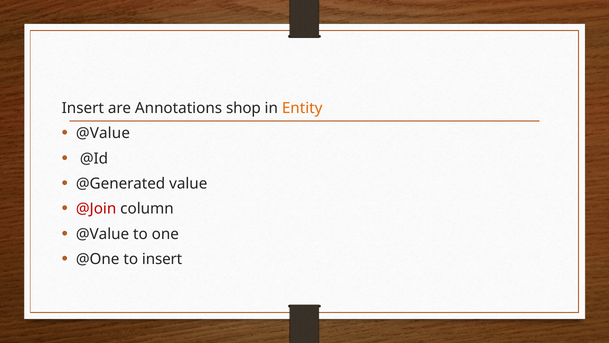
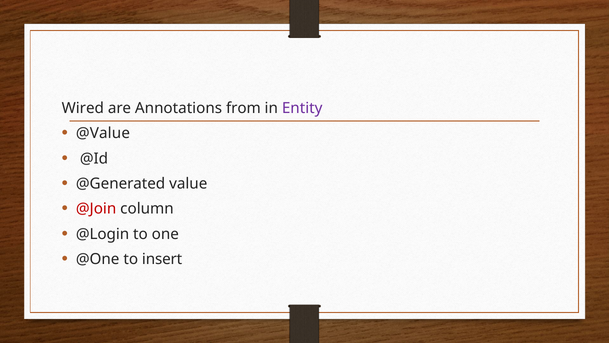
Insert: Insert -> Wired (83, 108)
shop: shop -> from (243, 108)
Entity colour: orange -> purple (302, 108)
@Value: @Value -> @Login (103, 234)
